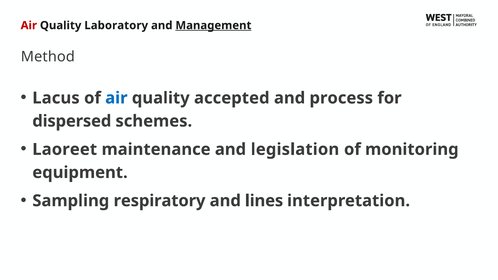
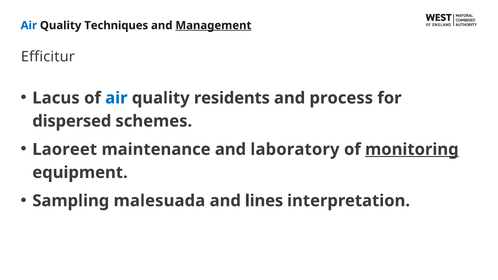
Air colour: red -> blue (29, 25)
Laboratory: Laboratory -> Techniques (116, 25)
Method: Method -> Efficitur (48, 57)
accepted: accepted -> residents (232, 98)
legislation: legislation -> laboratory (295, 149)
monitoring underline: none -> present (412, 149)
respiratory: respiratory -> malesuada (159, 201)
